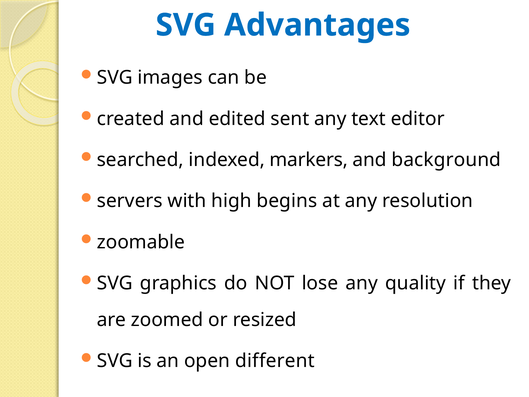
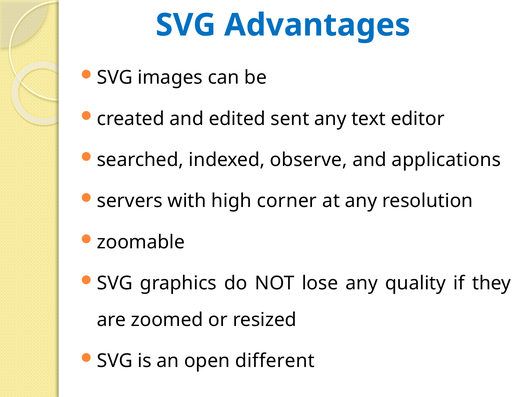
markers: markers -> observe (309, 160)
background: background -> applications (446, 160)
begins: begins -> corner (287, 201)
